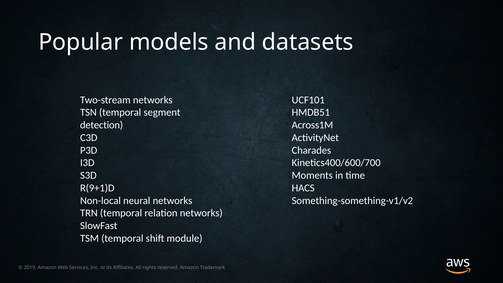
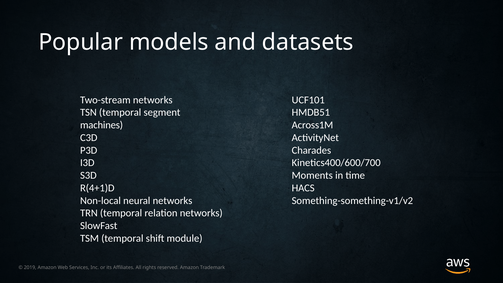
detection: detection -> machines (102, 125)
R(9+1)D: R(9+1)D -> R(4+1)D (97, 188)
